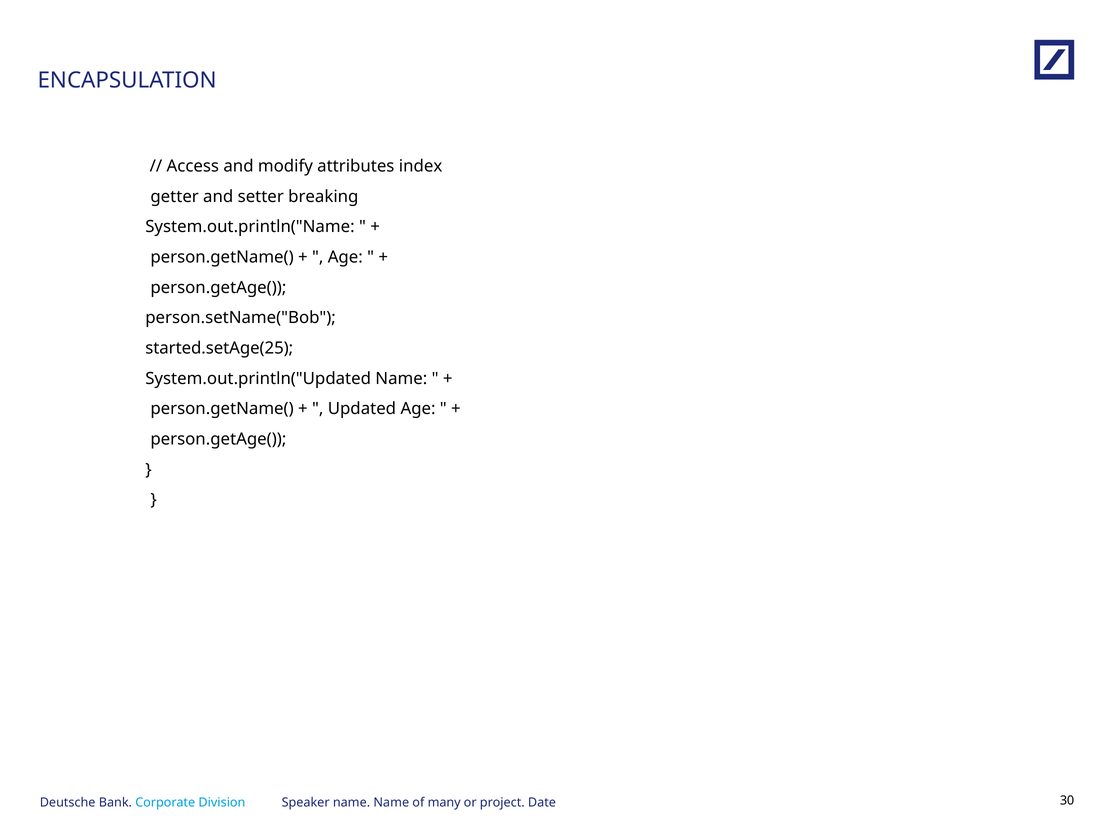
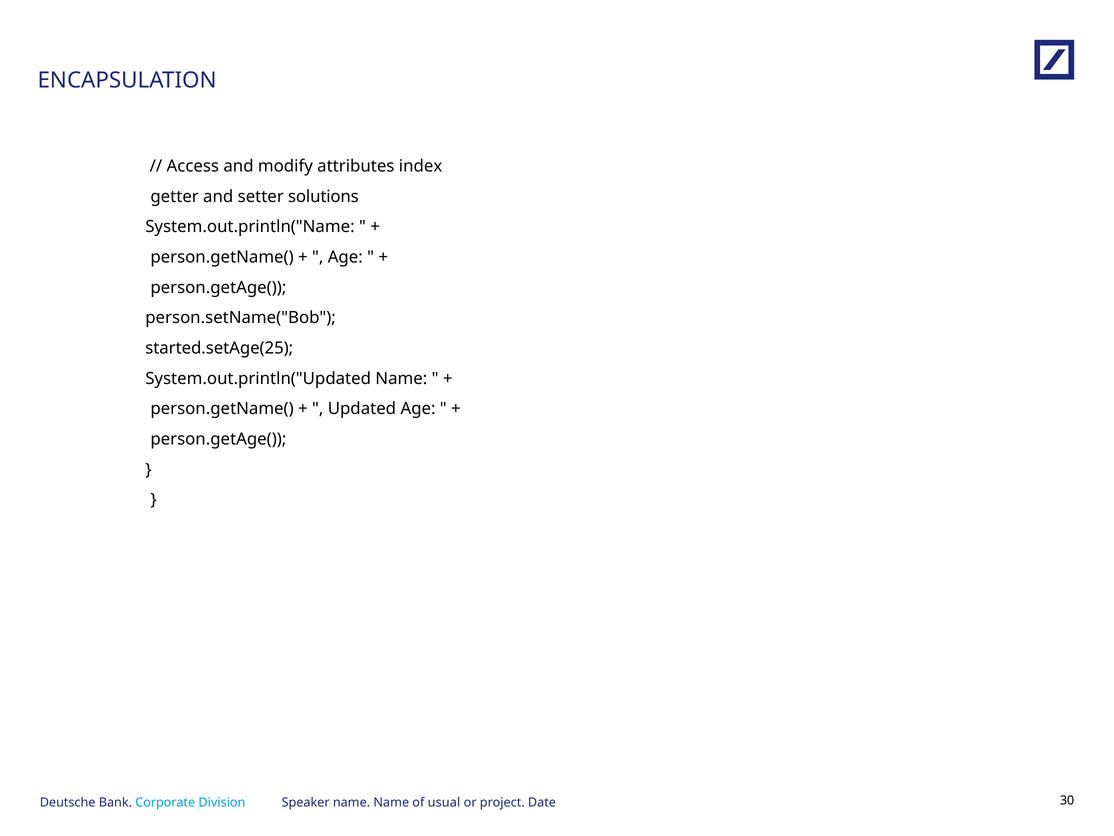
breaking: breaking -> solutions (323, 196)
many: many -> usual (444, 802)
